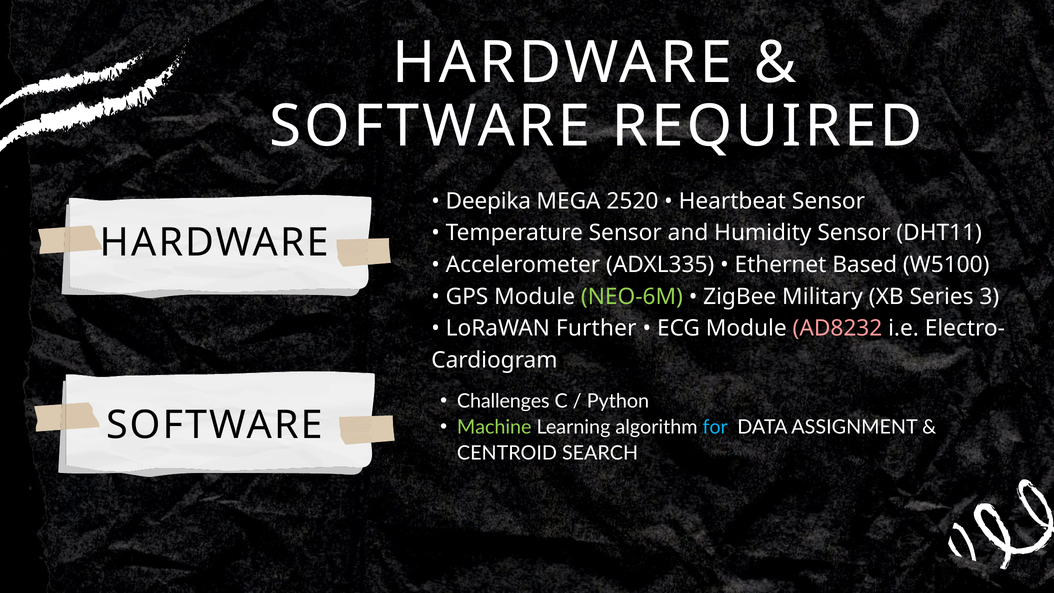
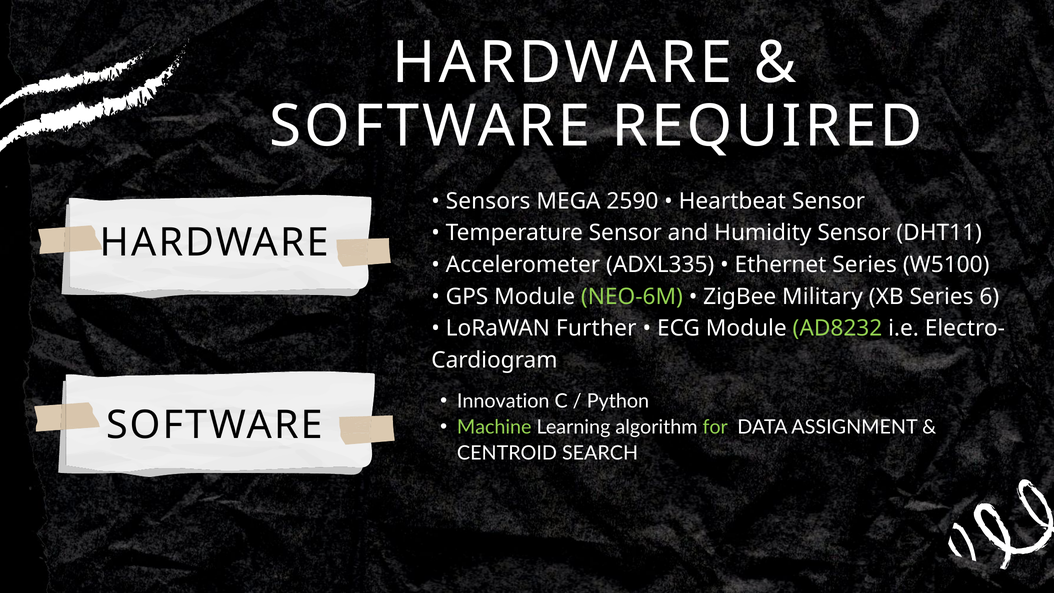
Deepika: Deepika -> Sensors (488, 201)
2520: 2520 -> 2590 (632, 201)
Ethernet Based: Based -> Series (865, 265)
3: 3 -> 6 (989, 296)
AD8232 colour: pink -> light green (837, 328)
Challenges: Challenges -> Innovation (503, 401)
for colour: light blue -> light green (715, 427)
